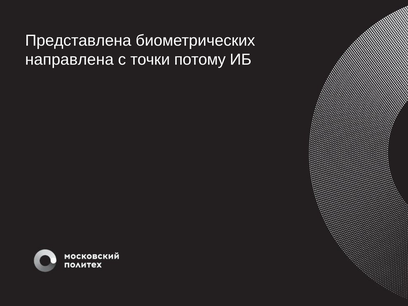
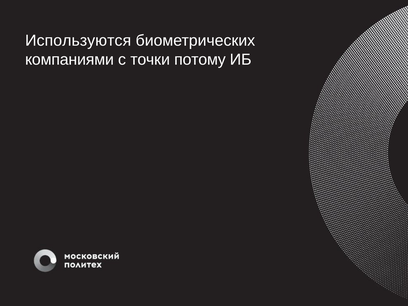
Представлена: Представлена -> Используются (78, 41)
направлена: направлена -> компаниями (70, 60)
